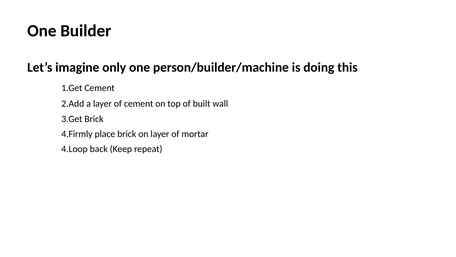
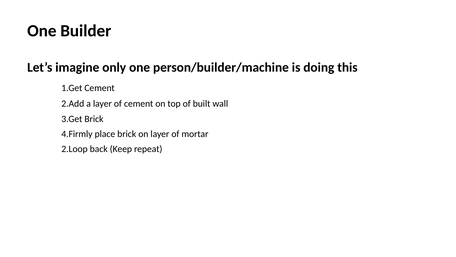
4.Loop: 4.Loop -> 2.Loop (75, 149)
